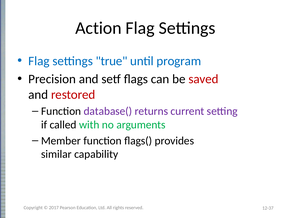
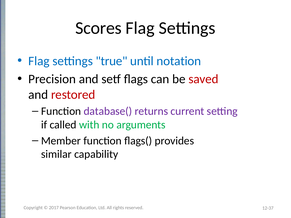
Action: Action -> Scores (99, 28)
program: program -> notation (179, 61)
